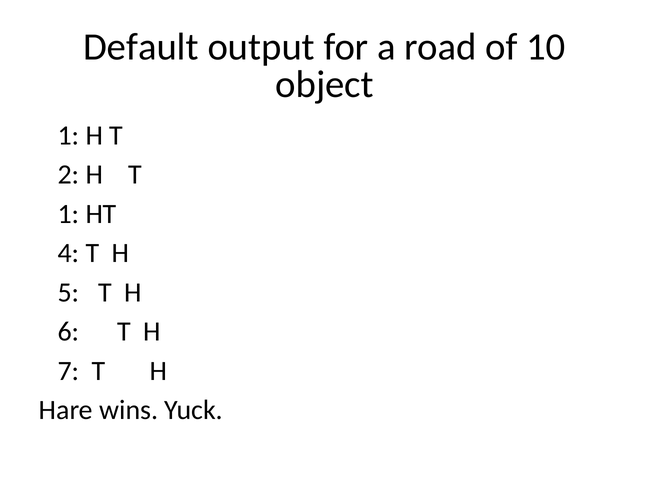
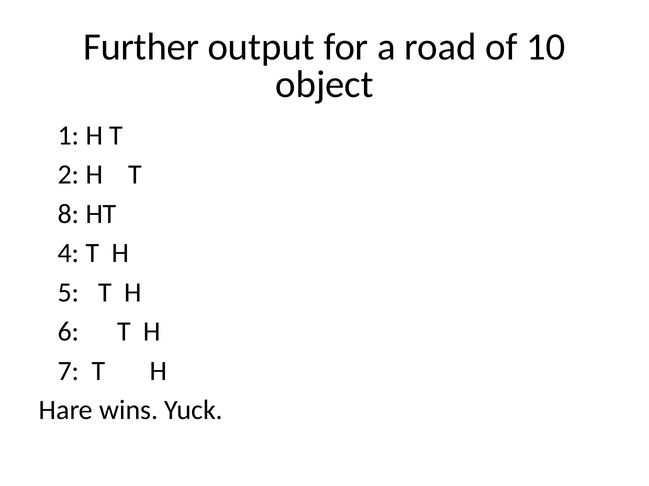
Default: Default -> Further (141, 47)
1: 1 -> 8 (69, 214)
